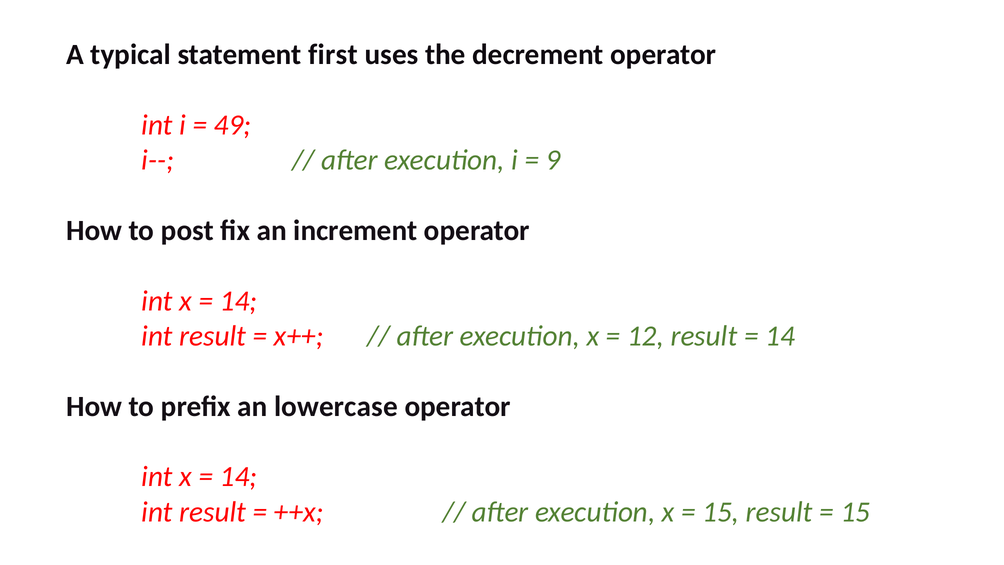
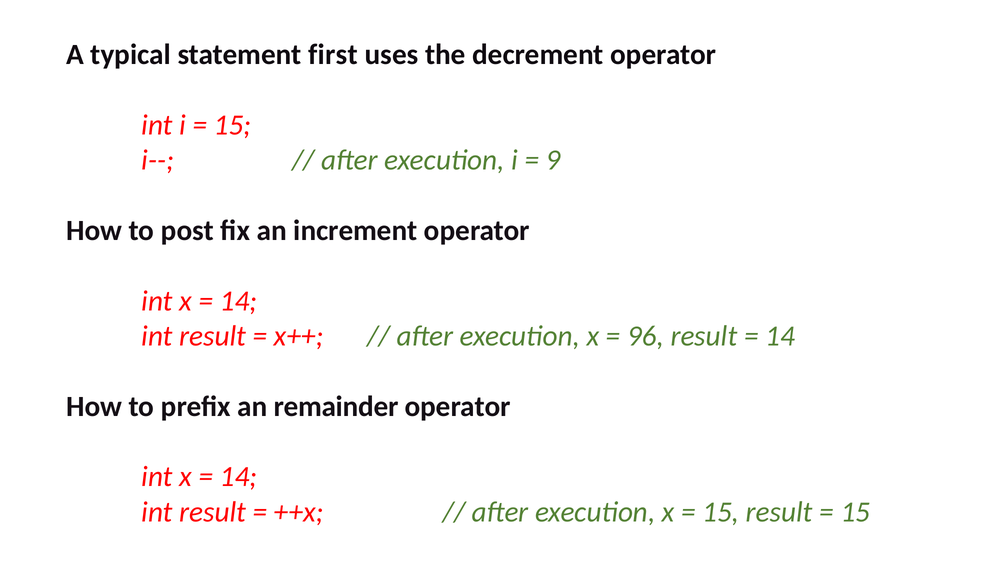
49: 49 -> 15 (232, 125)
12: 12 -> 96 (645, 336)
lowercase: lowercase -> remainder (336, 406)
